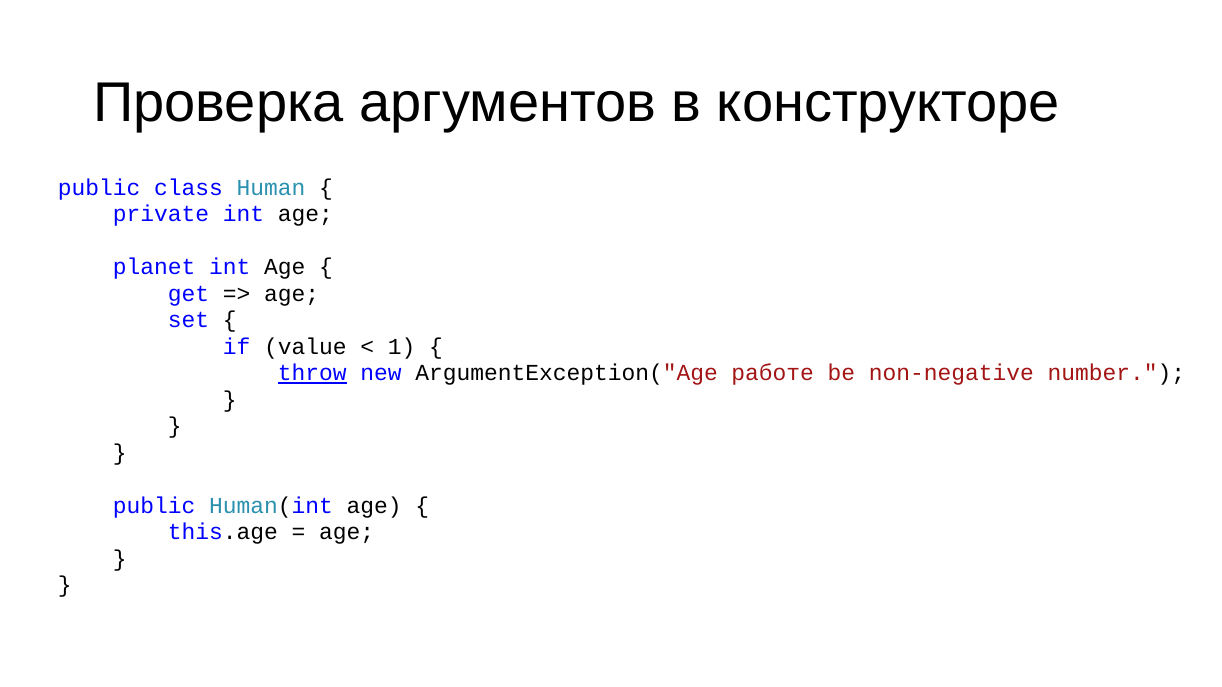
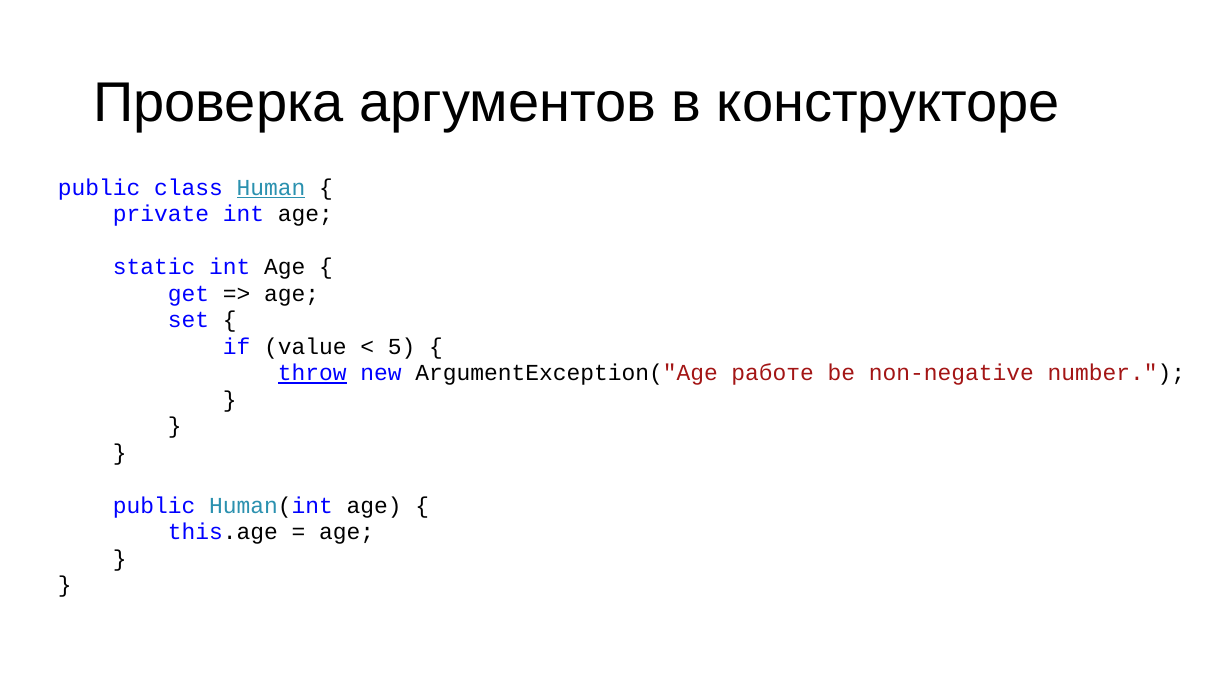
Human underline: none -> present (271, 188)
planet: planet -> static (154, 267)
1: 1 -> 5 (402, 347)
